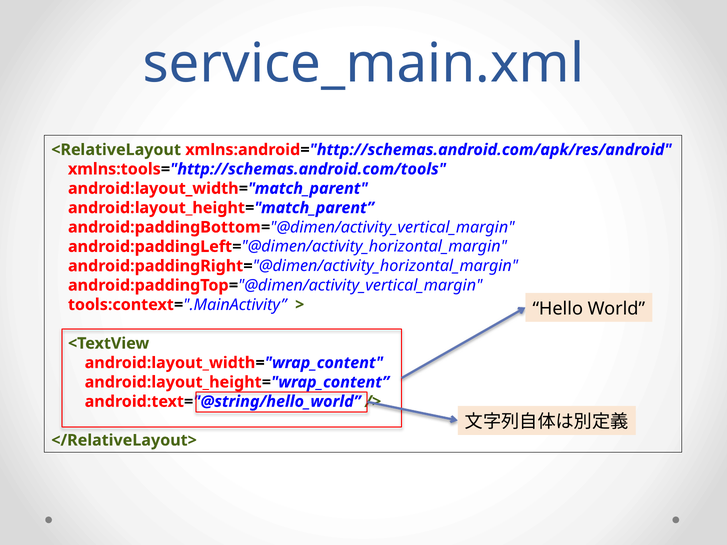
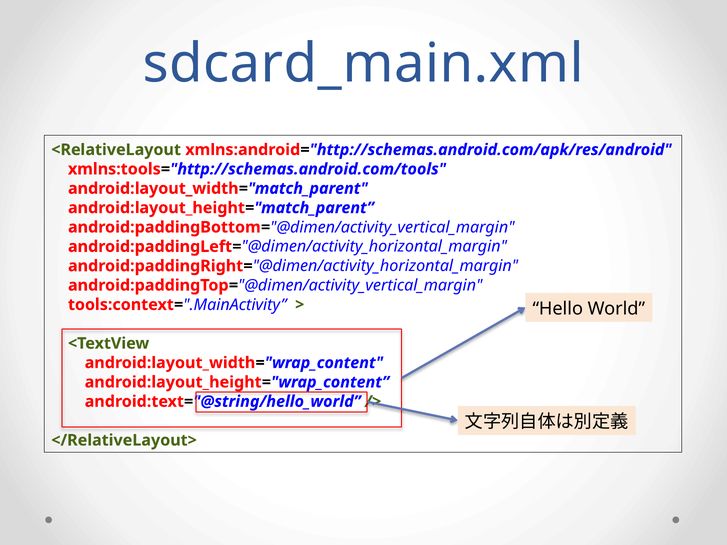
service_main.xml: service_main.xml -> sdcard_main.xml (363, 64)
